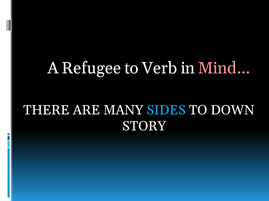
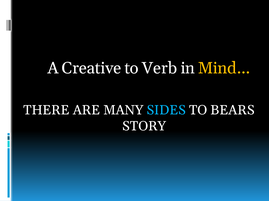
Refugee: Refugee -> Creative (92, 68)
Mind… colour: pink -> yellow (224, 68)
DOWN: DOWN -> BEARS (233, 110)
